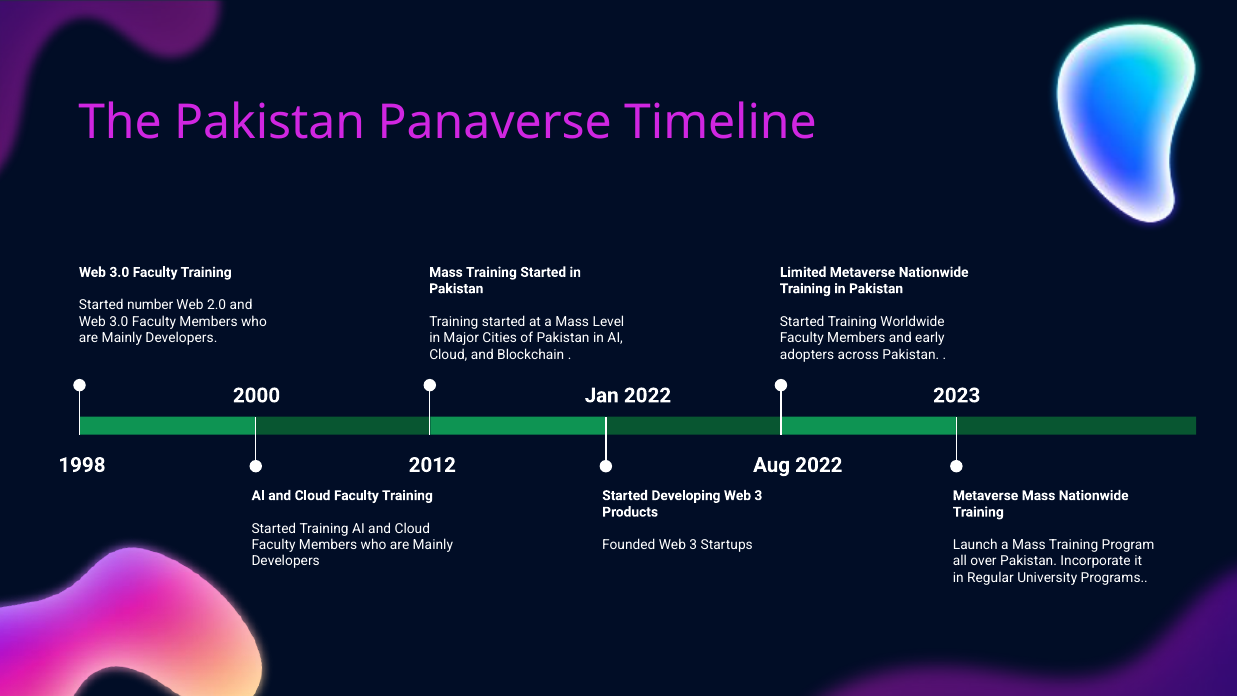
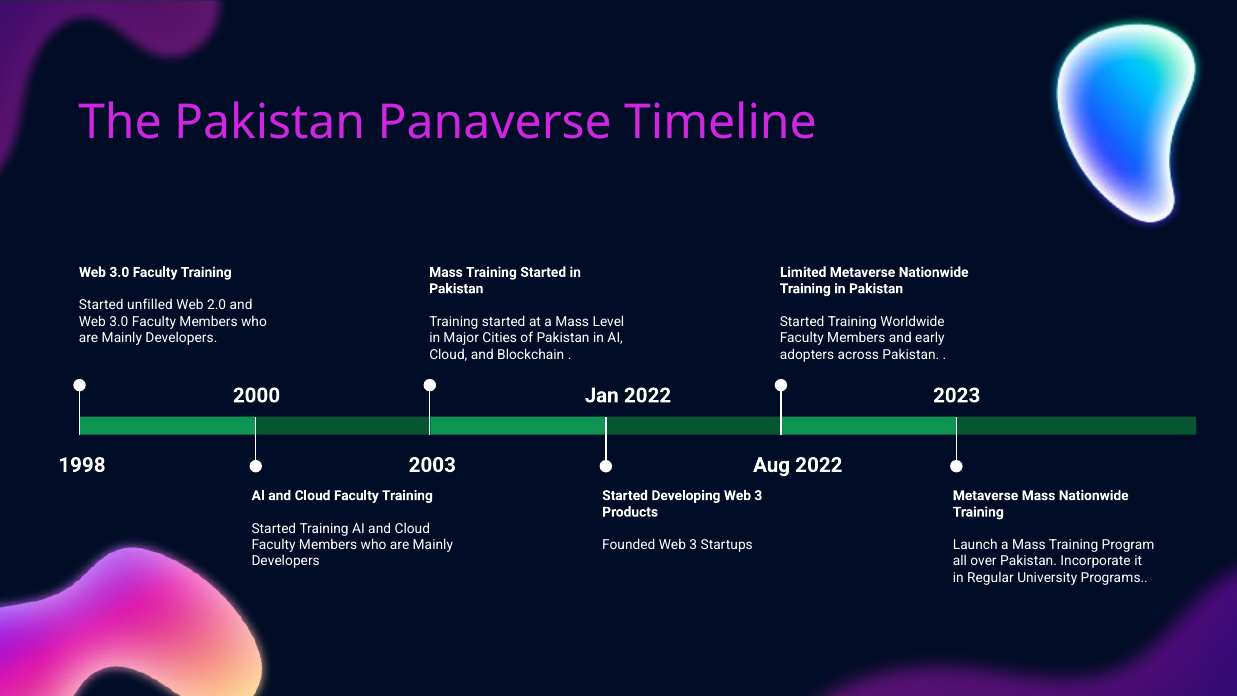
number: number -> unfilled (150, 305)
2012: 2012 -> 2003 (432, 465)
